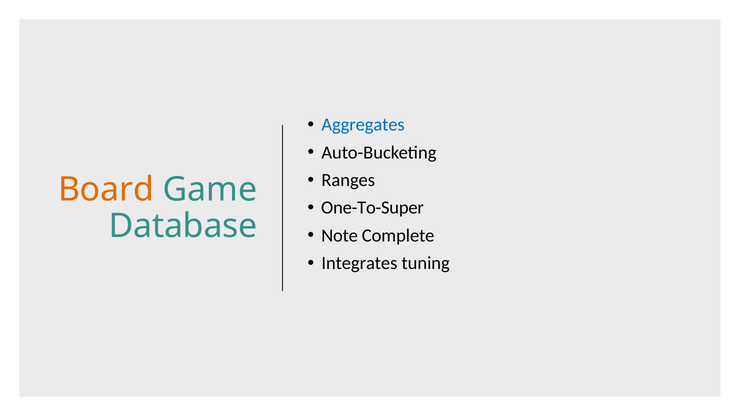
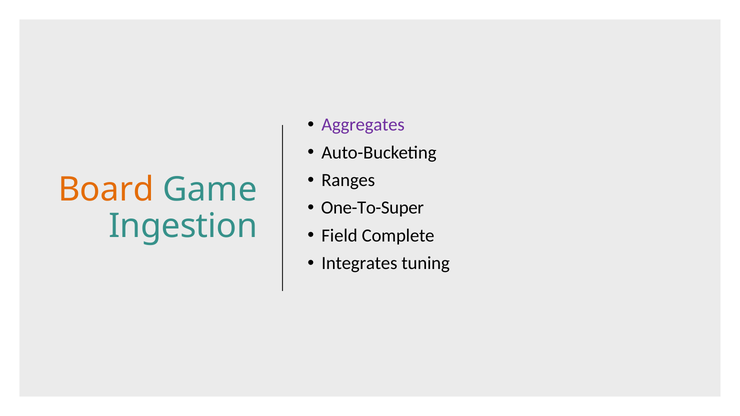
Aggregates colour: blue -> purple (363, 125)
Database: Database -> Ingestion (183, 226)
Note: Note -> Field (339, 236)
